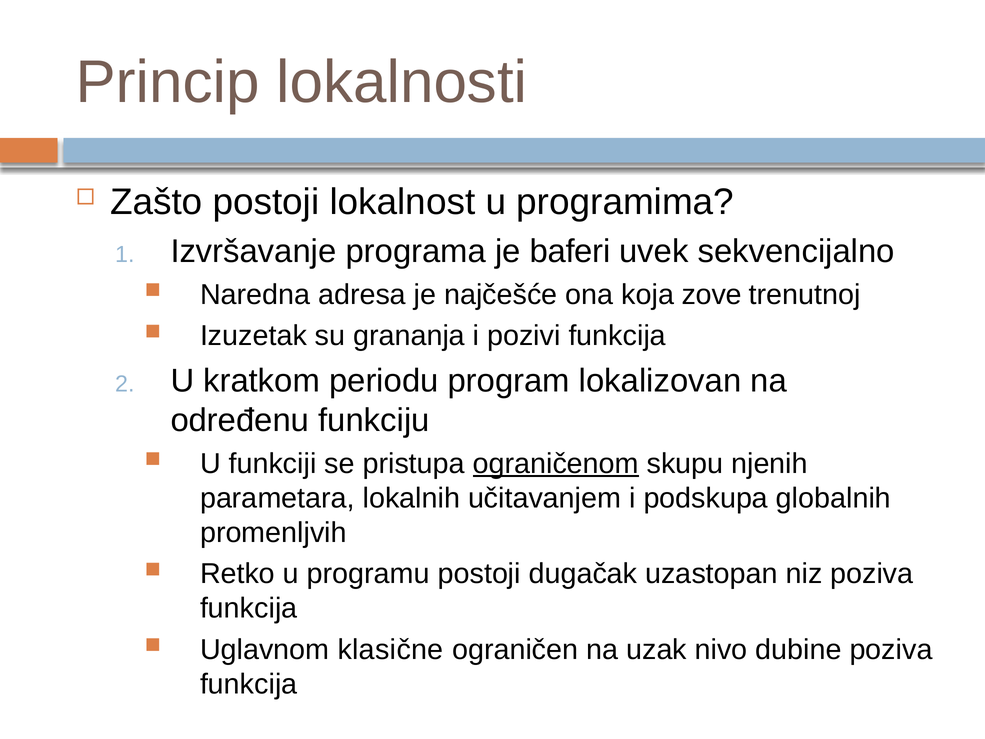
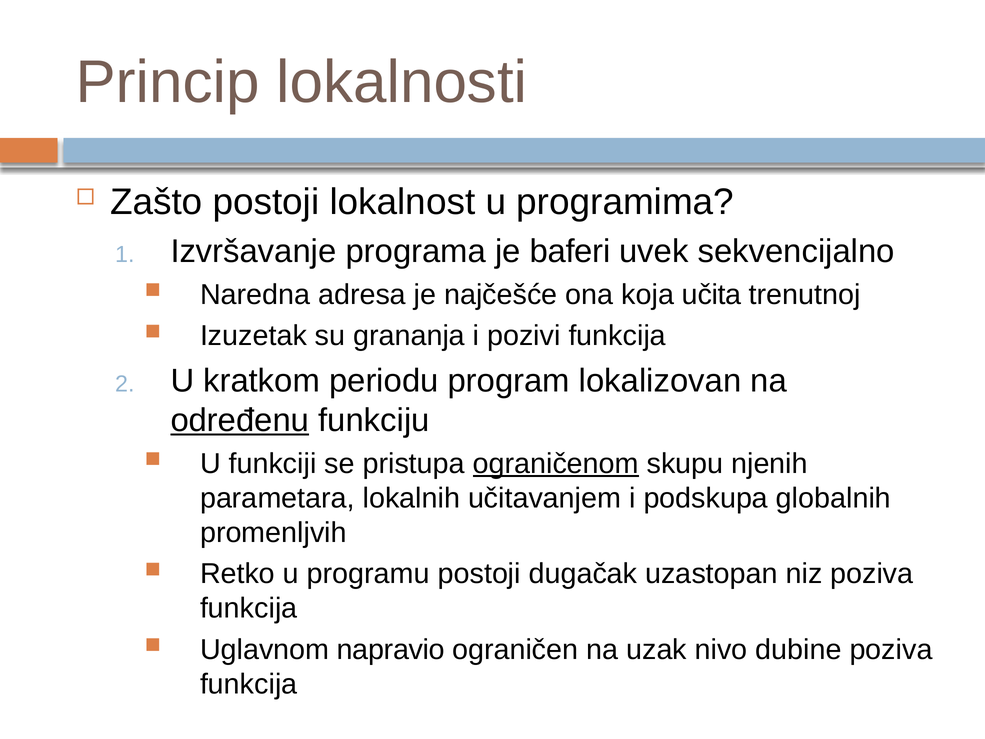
zove: zove -> učita (712, 295)
određenu underline: none -> present (240, 420)
klasične: klasične -> napravio (391, 650)
